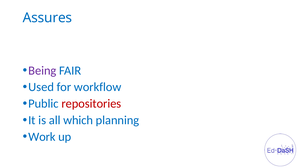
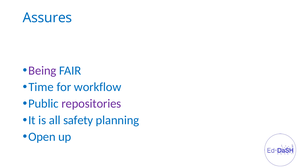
Used: Used -> Time (41, 87)
repositories colour: red -> purple (91, 103)
which: which -> safety (78, 120)
Work: Work -> Open (42, 136)
